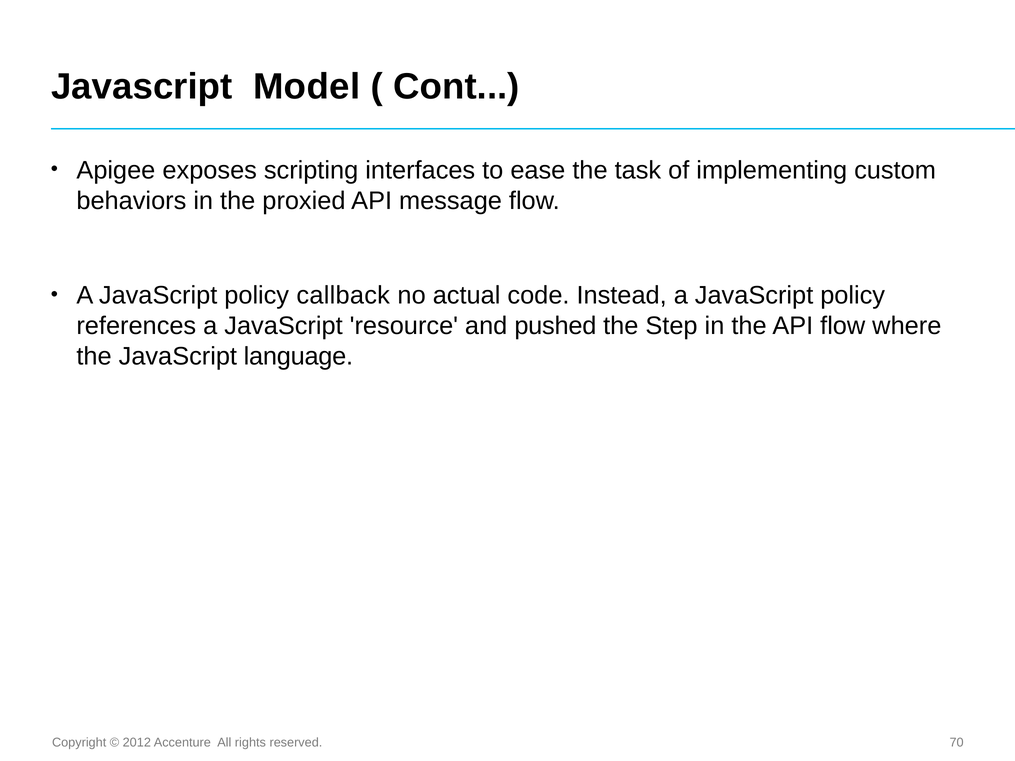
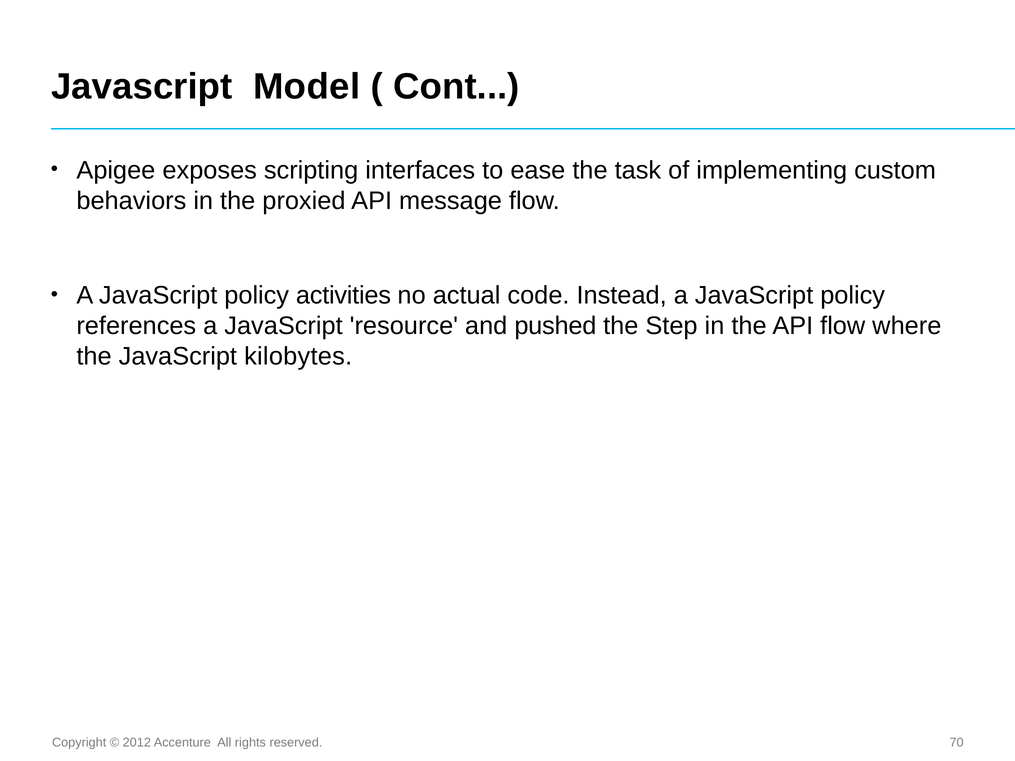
callback: callback -> activities (343, 295)
language: language -> kilobytes (298, 356)
